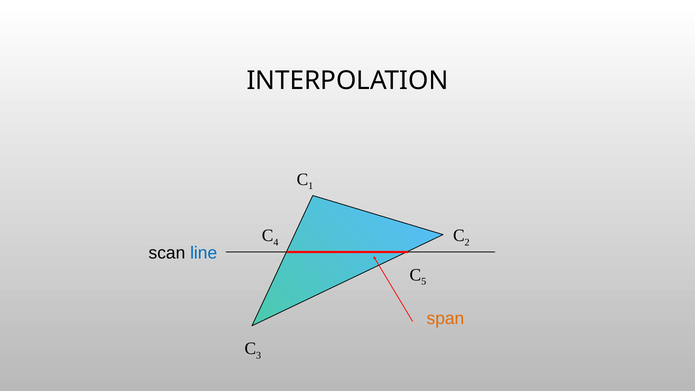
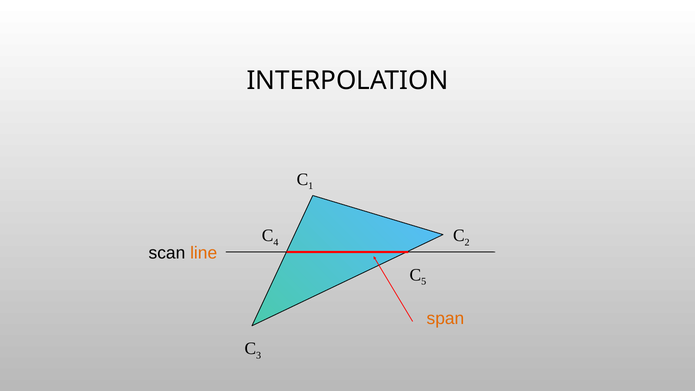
line colour: blue -> orange (204, 253)
